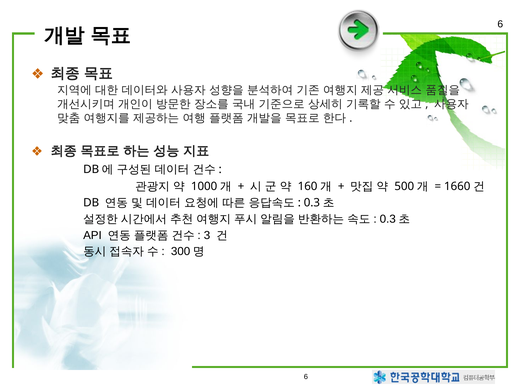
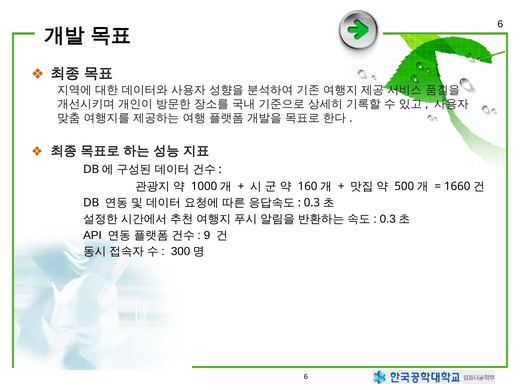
3: 3 -> 9 (207, 235)
